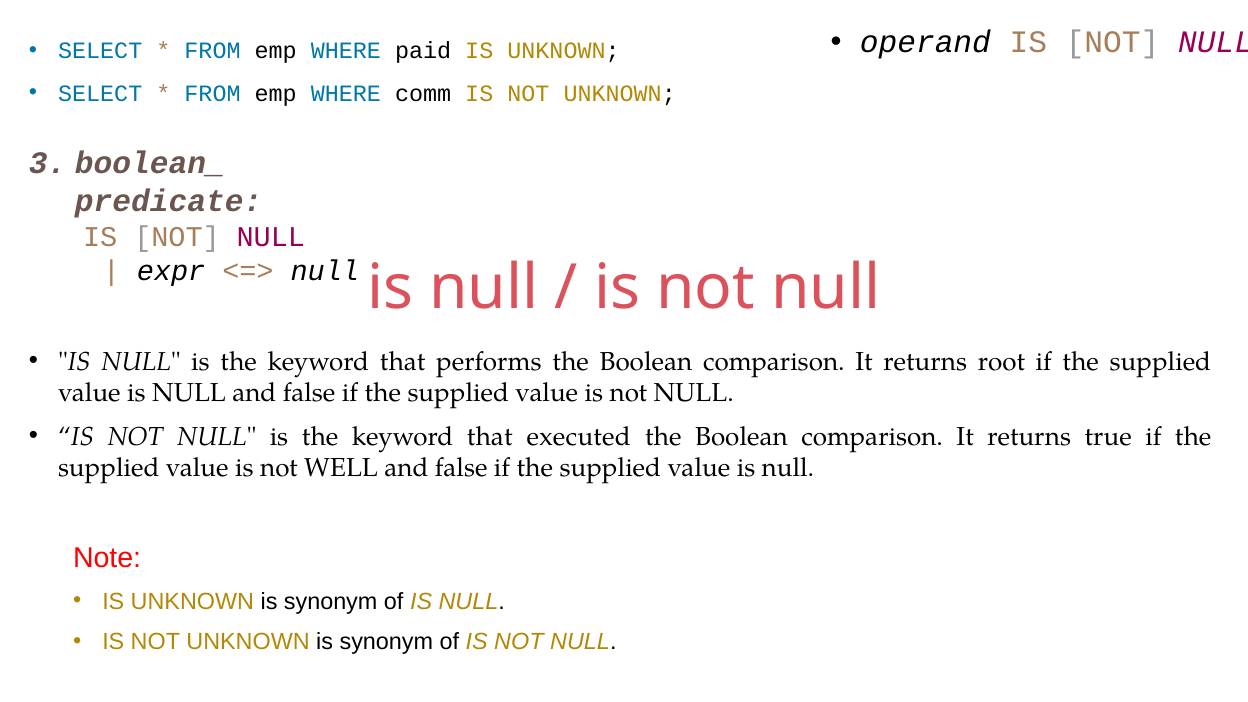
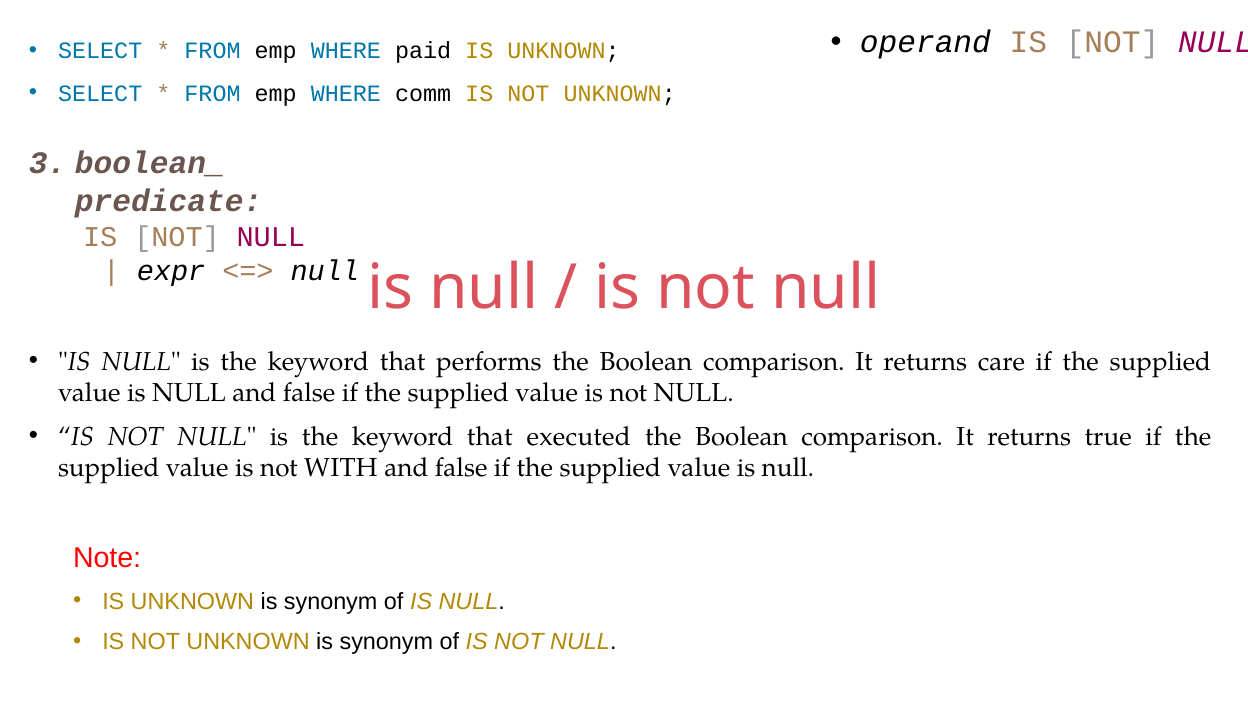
root: root -> care (1001, 362)
WELL: WELL -> WITH (341, 468)
